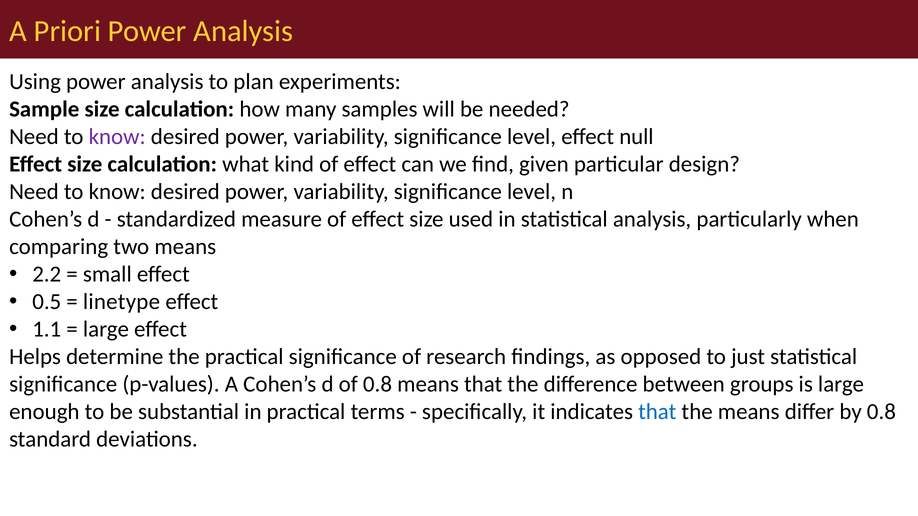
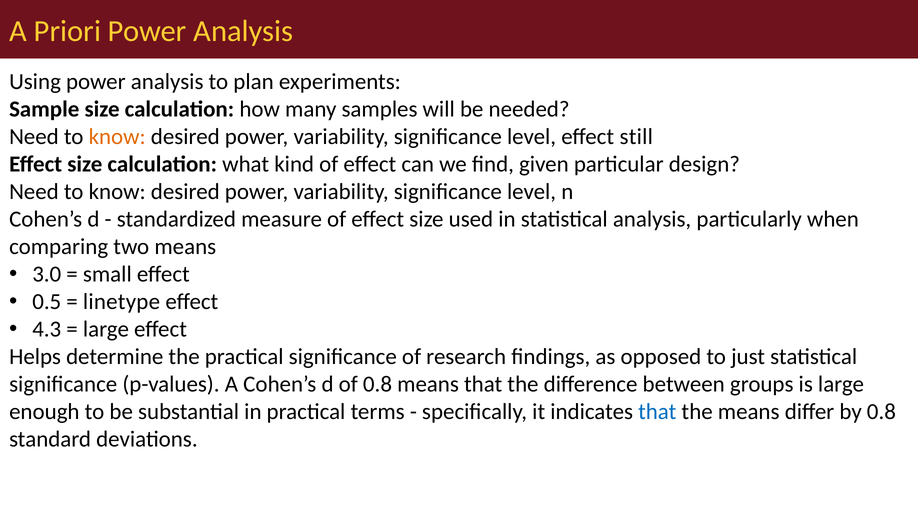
know colour: purple -> orange (117, 137)
null: null -> still (636, 137)
2.2: 2.2 -> 3.0 (47, 274)
1.1: 1.1 -> 4.3 (47, 330)
